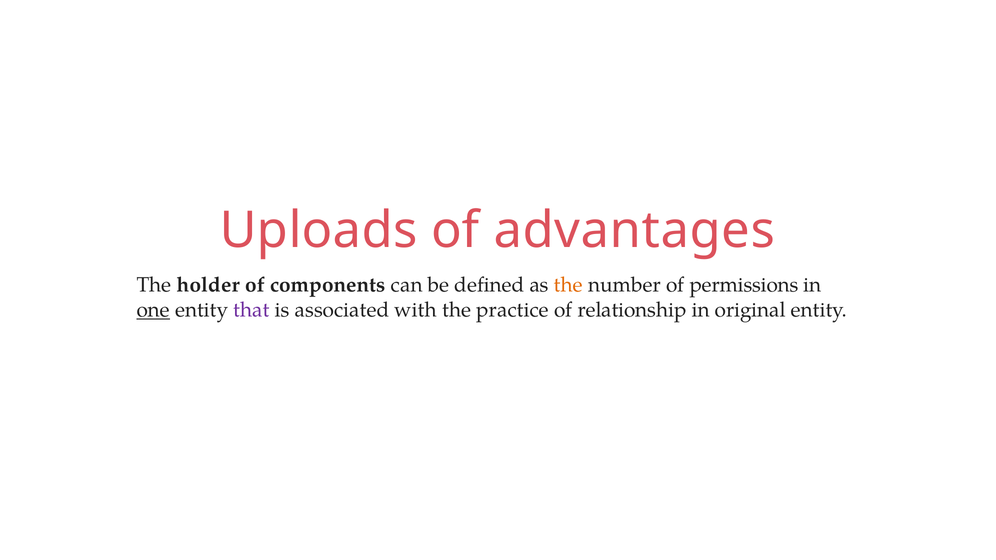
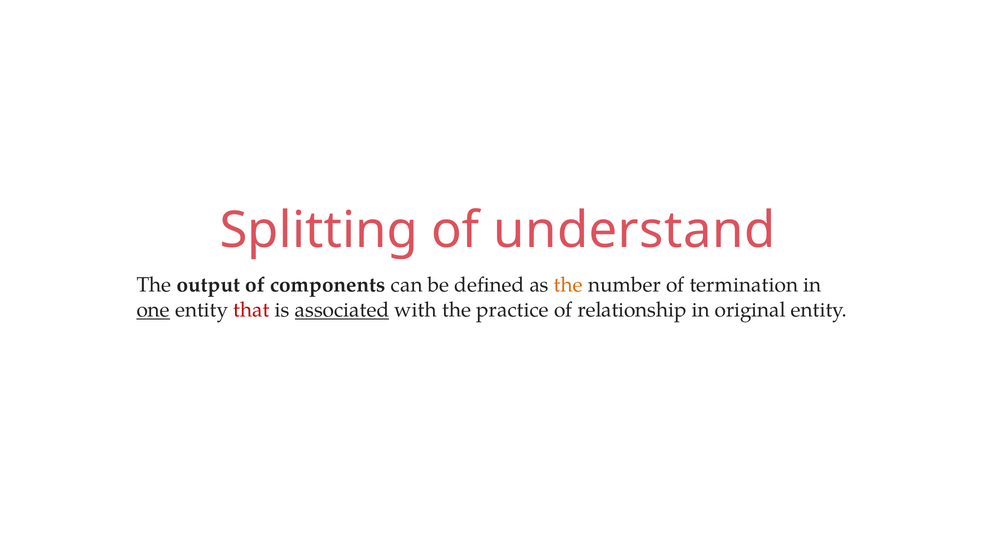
Uploads: Uploads -> Splitting (319, 231)
advantages: advantages -> understand (634, 231)
holder: holder -> output (208, 285)
permissions: permissions -> termination (744, 285)
that colour: purple -> red (251, 310)
associated underline: none -> present (342, 310)
